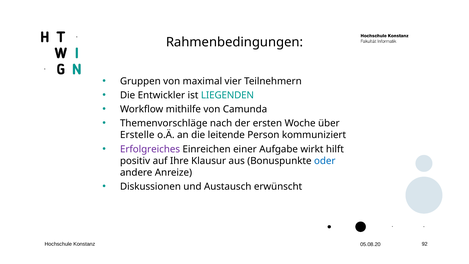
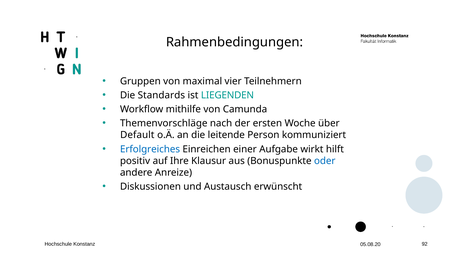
Entwickler: Entwickler -> Standards (161, 95)
Erstelle: Erstelle -> Default (137, 135)
Erfolgreiches colour: purple -> blue (150, 149)
